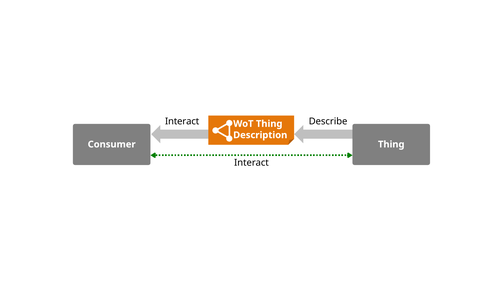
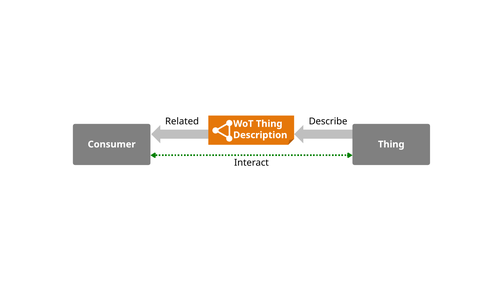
Interact: Interact -> Related (182, 121)
